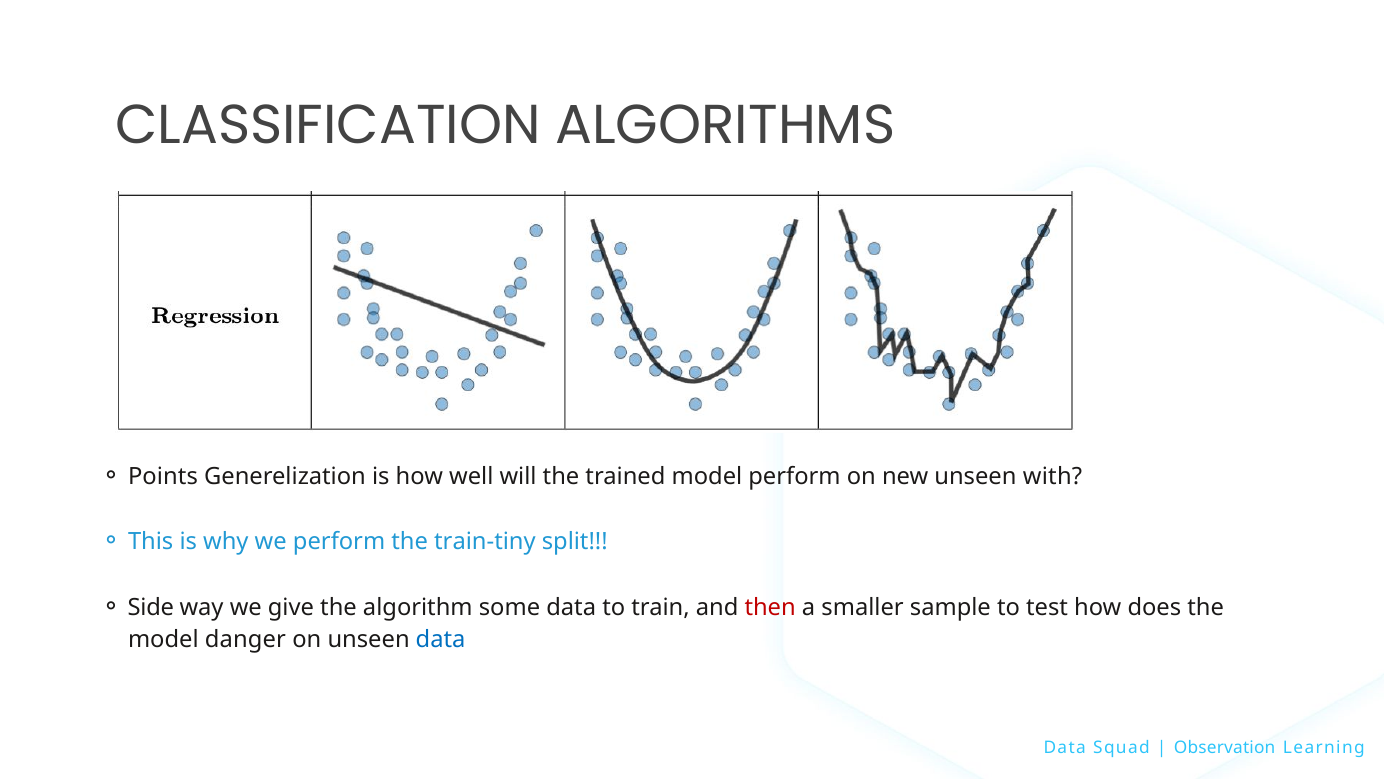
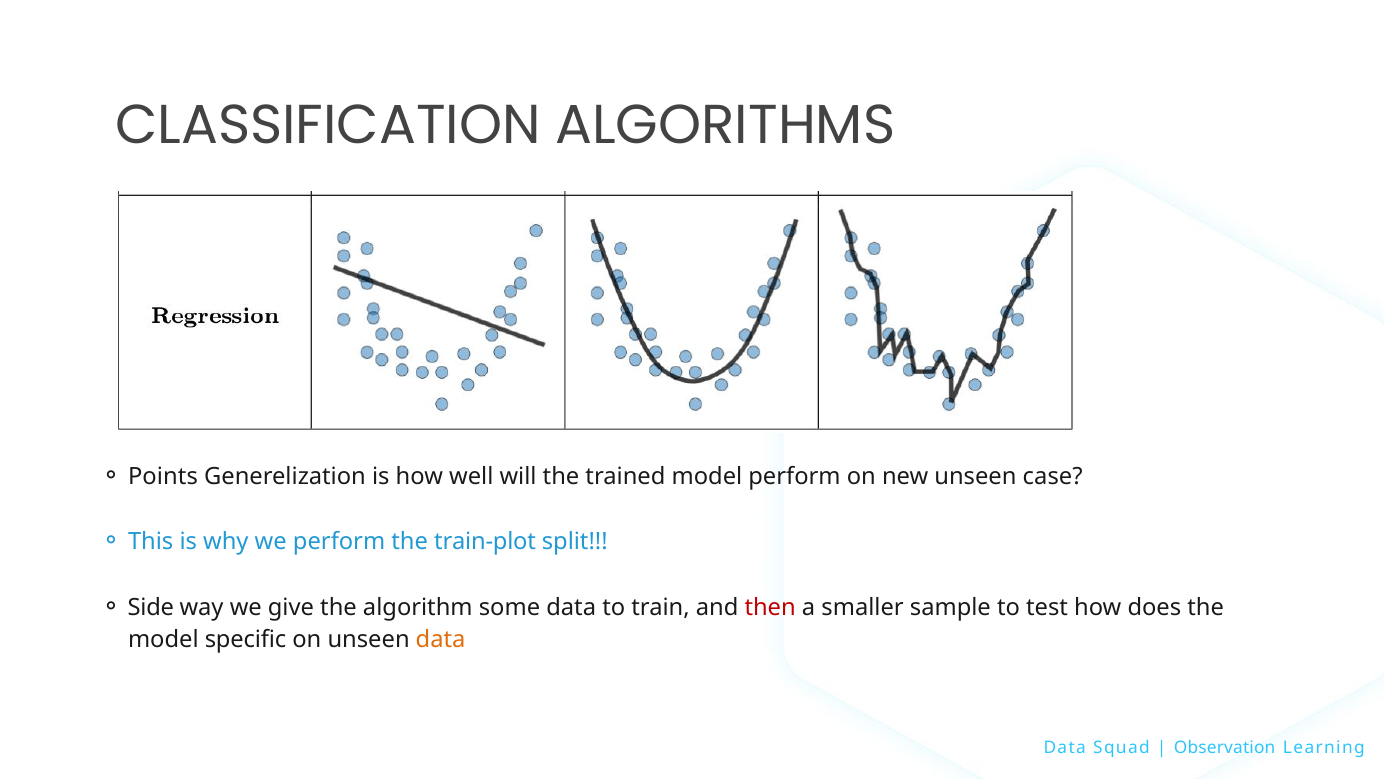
with: with -> case (1053, 476)
train-tiny: train-tiny -> train-plot (485, 542)
danger: danger -> specific (246, 640)
data colour: blue -> orange (441, 640)
